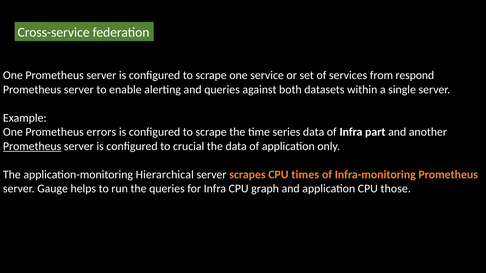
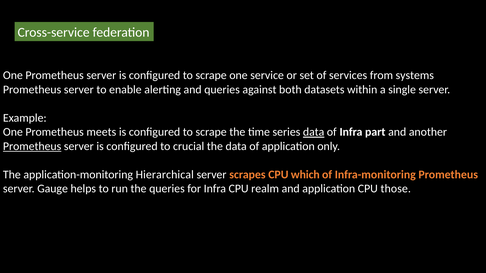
respond: respond -> systems (415, 76)
errors: errors -> meets (101, 132)
data underline: none -> present (314, 132)
times: times -> which (305, 175)
graph: graph -> realm (265, 189)
